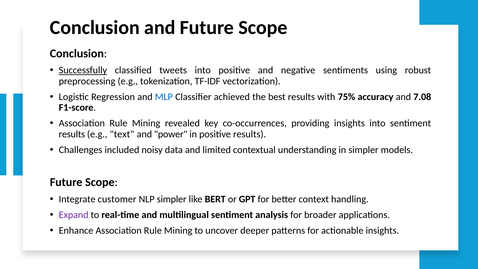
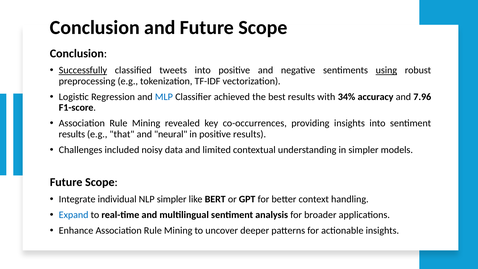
using underline: none -> present (386, 70)
75%: 75% -> 34% (347, 97)
7.08: 7.08 -> 7.96 (422, 97)
text: text -> that (122, 134)
power: power -> neural (171, 134)
customer: customer -> individual (117, 199)
Expand colour: purple -> blue (74, 215)
